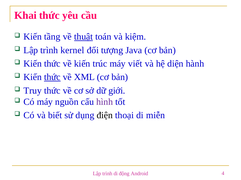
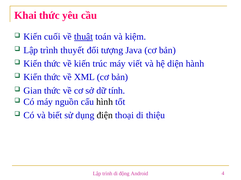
tầng: tầng -> cuối (52, 37)
kernel: kernel -> thuyết (72, 50)
thức underline: present -> none (52, 77)
Truy: Truy -> Gian (33, 91)
giới: giới -> tính (117, 91)
hình colour: purple -> black (105, 102)
miễn: miễn -> thiệu (156, 116)
